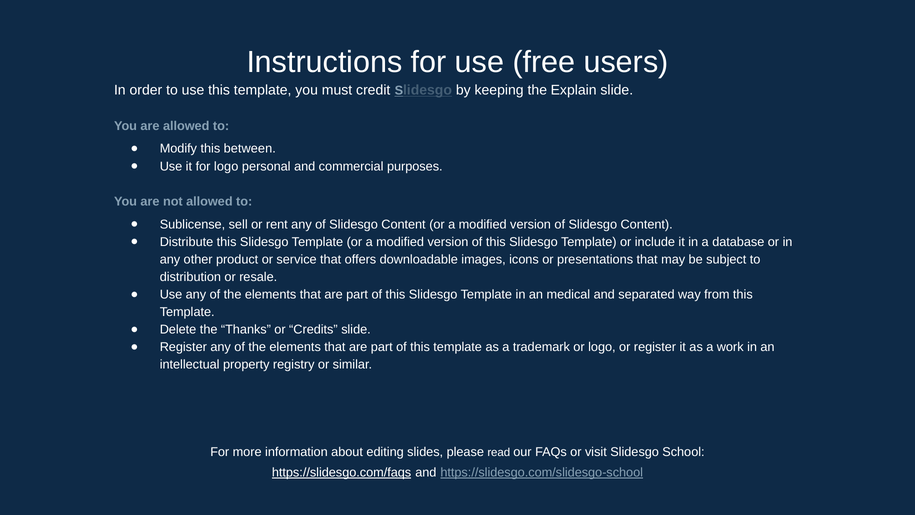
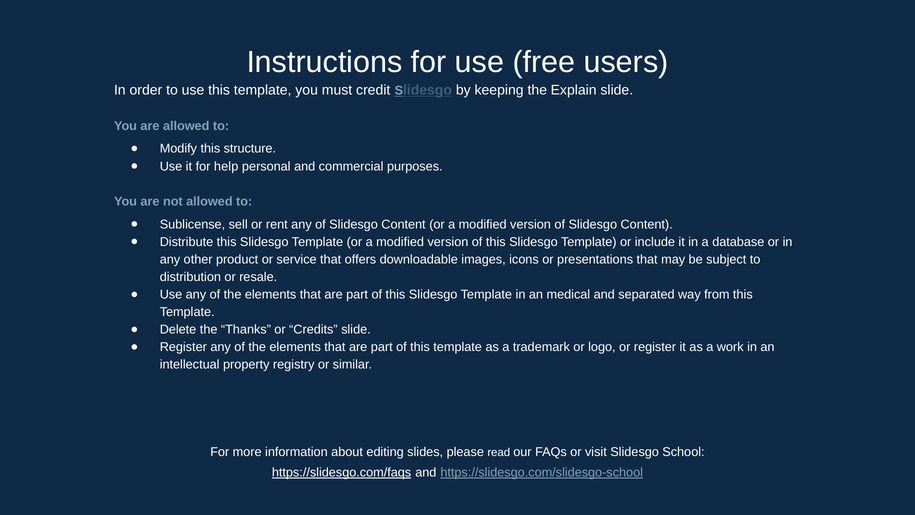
between: between -> structure (250, 149)
for logo: logo -> help (226, 166)
